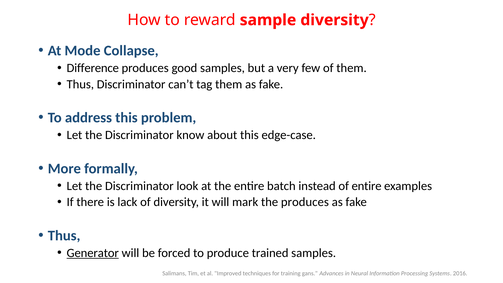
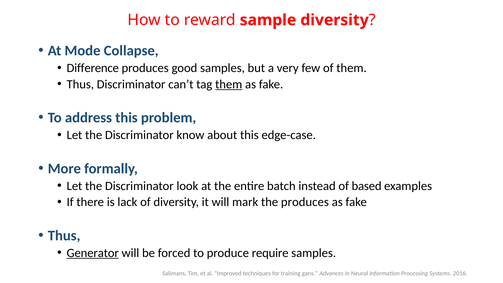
them underline: none -> present (229, 84)
of entire: entire -> based (367, 186)
trained: trained -> require (270, 253)
